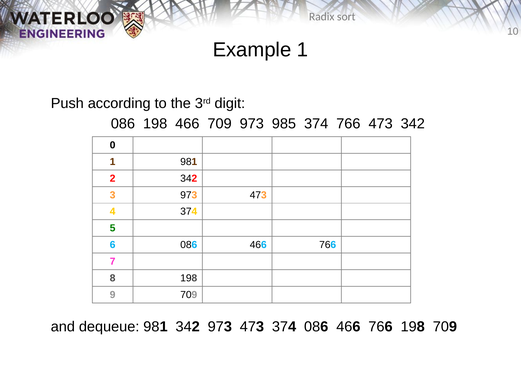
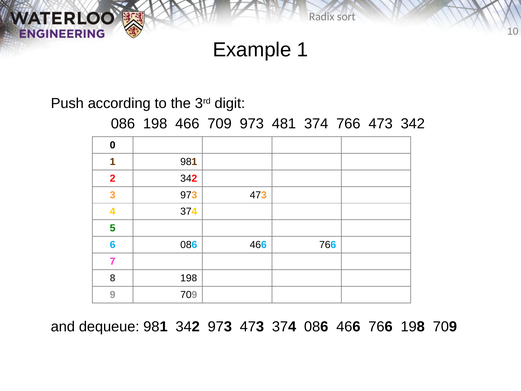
985: 985 -> 481 (284, 124)
